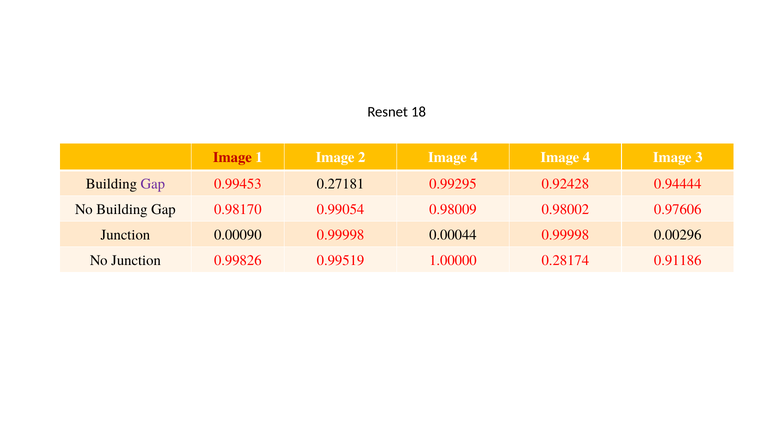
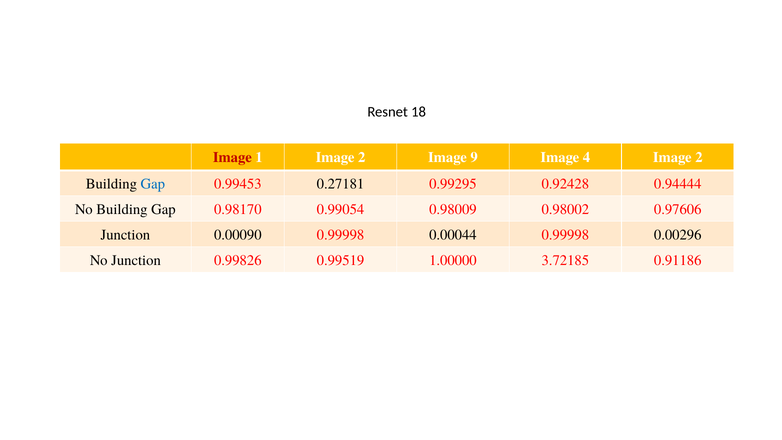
2 Image 4: 4 -> 9 (474, 158)
4 Image 3: 3 -> 2 (699, 158)
Gap colour: purple -> blue (153, 184)
0.28174: 0.28174 -> 3.72185 (565, 260)
